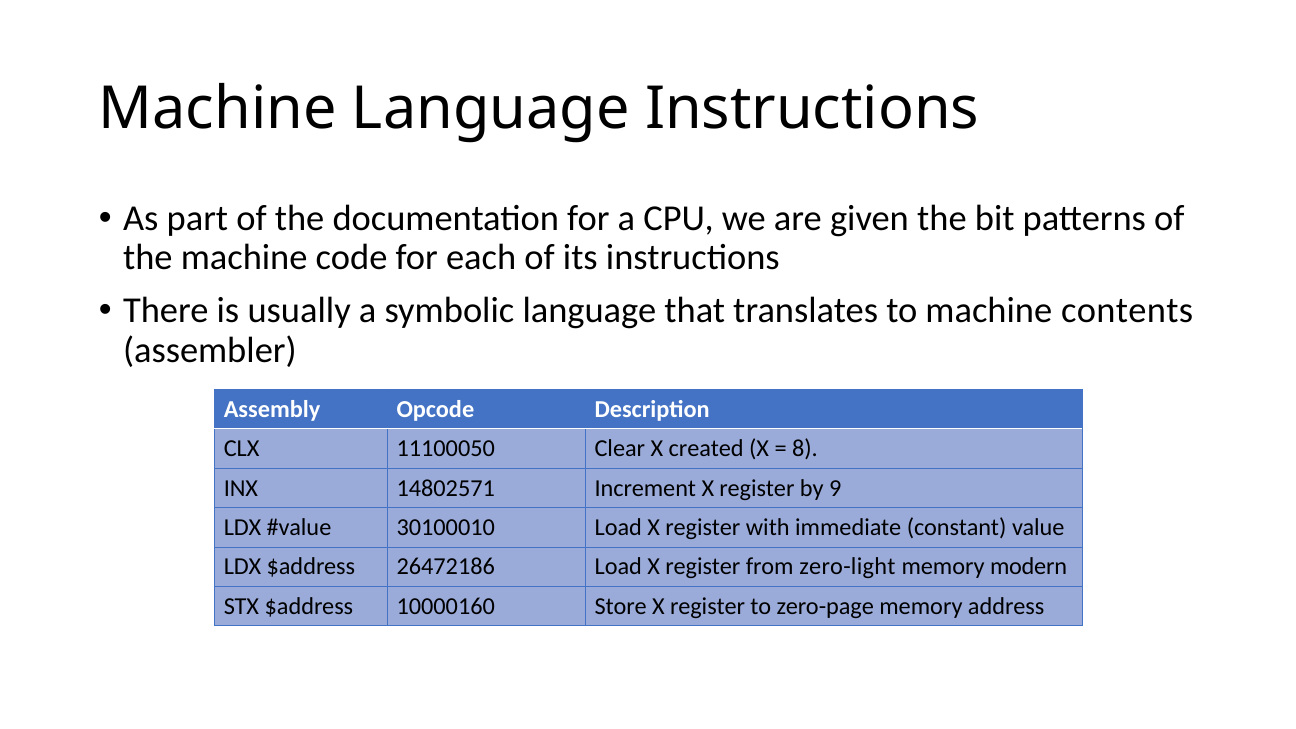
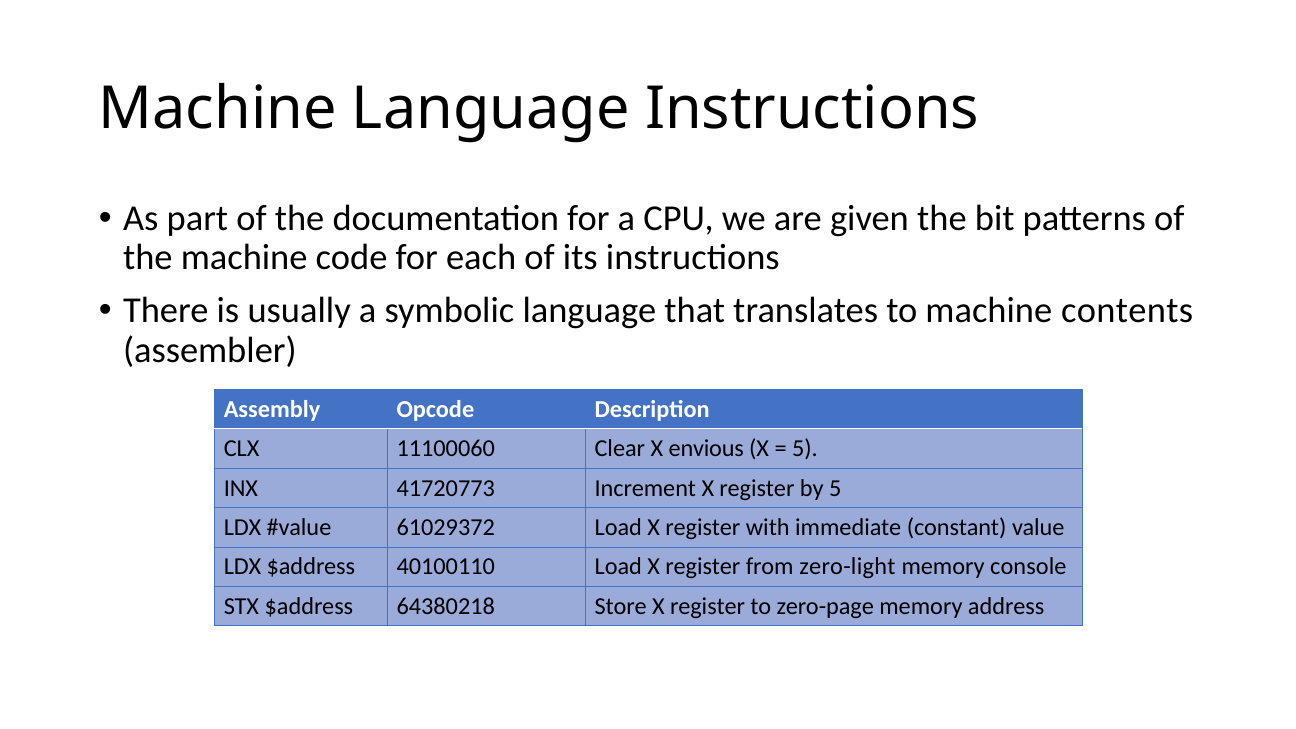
11100050: 11100050 -> 11100060 (446, 449)
created: created -> envious (706, 449)
8: 8 -> 5 (805, 449)
14802571: 14802571 -> 41720773 (446, 488)
by 9: 9 -> 5 (835, 488)
30100010: 30100010 -> 61029372 (446, 528)
26472186: 26472186 -> 40100110 (446, 567)
modern: modern -> console (1028, 567)
10000160: 10000160 -> 64380218 (446, 606)
